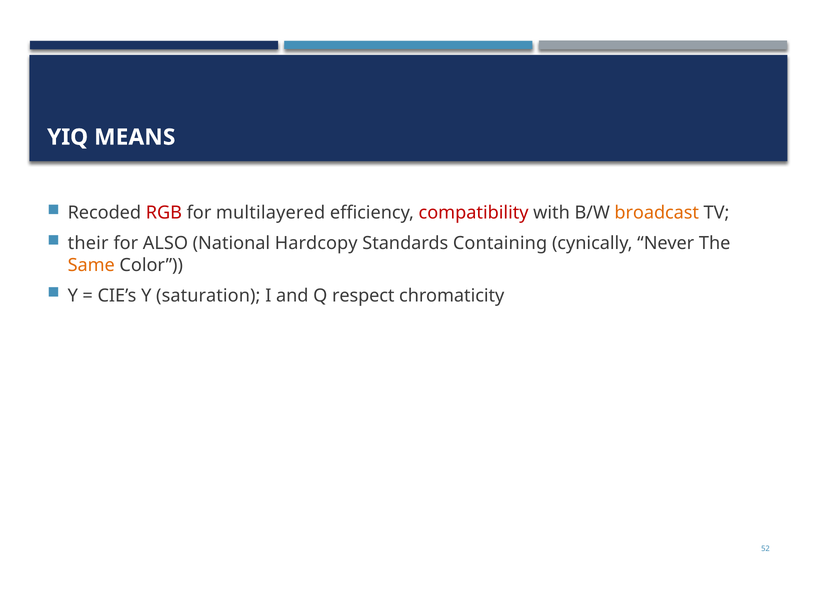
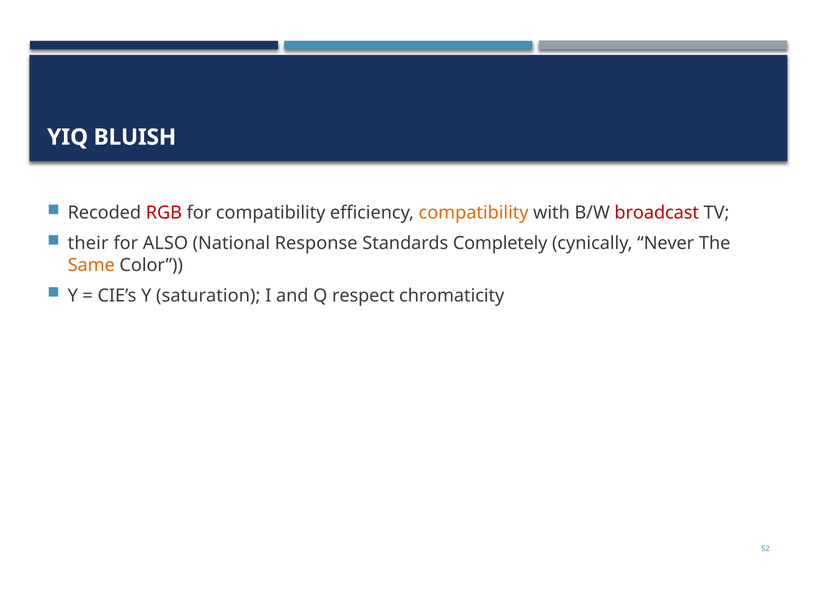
MEANS: MEANS -> BLUISH (135, 137)
for multilayered: multilayered -> compatibility (271, 213)
compatibility colour: red -> orange (474, 213)
broadcast colour: orange -> red (657, 213)
Hardcopy: Hardcopy -> Response (316, 243)
Containing: Containing -> Completely (500, 243)
